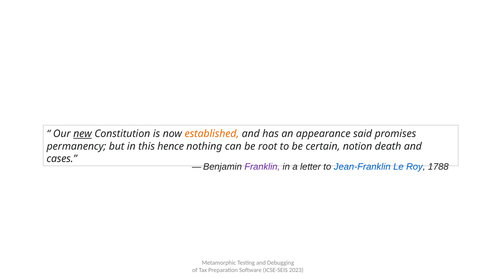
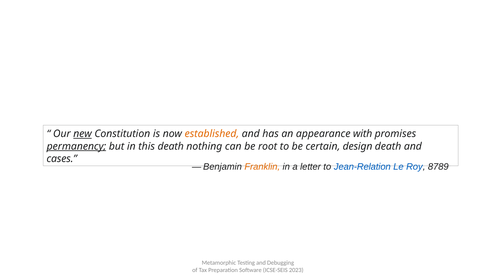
said: said -> with (363, 134)
permanency underline: none -> present (76, 146)
this hence: hence -> death (171, 146)
notion: notion -> design (358, 146)
Franklin colour: purple -> orange (262, 167)
Jean-Franklin: Jean-Franklin -> Jean-Relation (362, 167)
1788: 1788 -> 8789 (438, 167)
